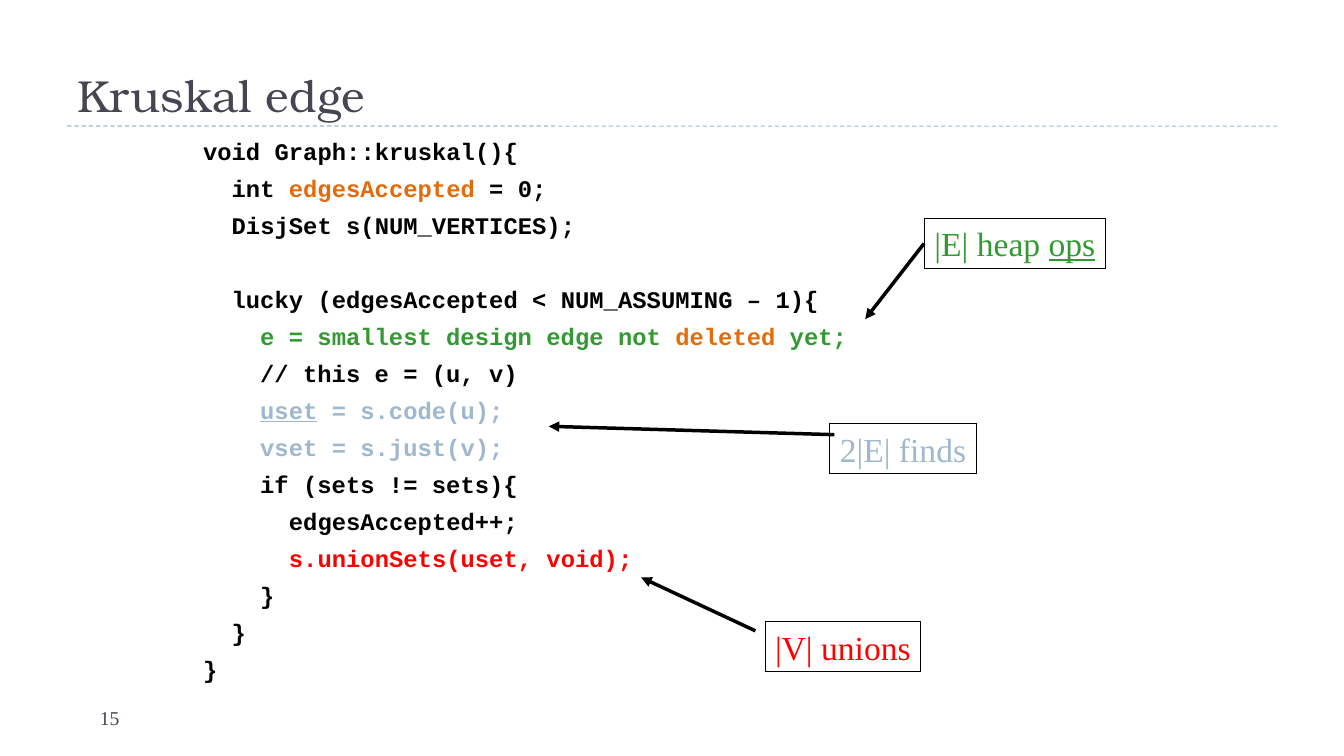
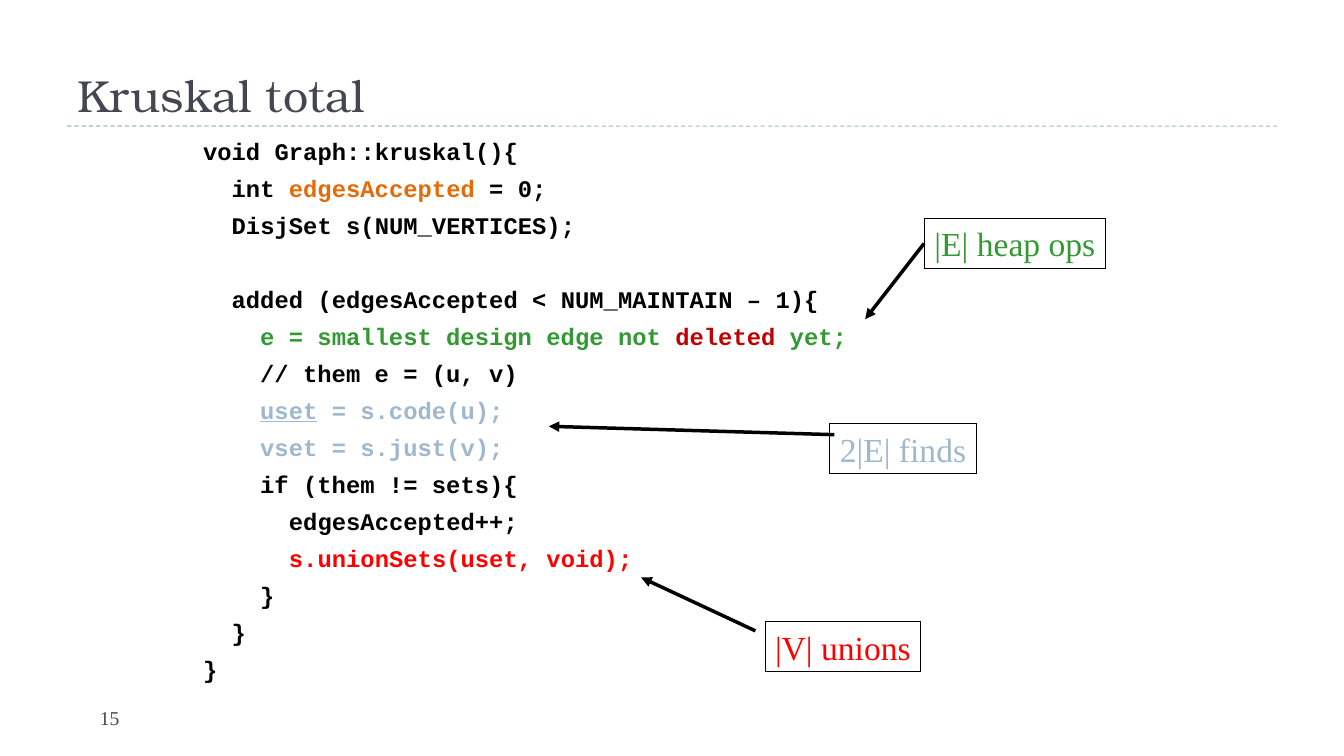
Kruskal edge: edge -> total (316, 97)
ops underline: present -> none (1072, 246)
lucky: lucky -> added (267, 300)
NUM_ASSUMING: NUM_ASSUMING -> NUM_MAINTAIN (647, 300)
deleted colour: orange -> red (725, 337)
this: this -> them (332, 374)
if sets: sets -> them (339, 485)
